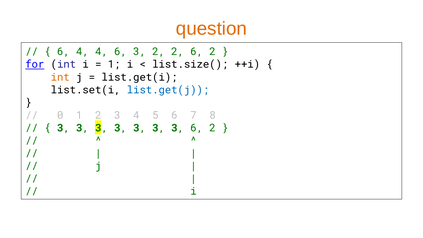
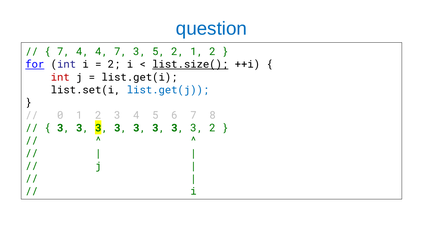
question colour: orange -> blue (211, 29)
6: 6 -> 7 (63, 52)
4 6: 6 -> 7 (120, 52)
3 2: 2 -> 5 (159, 52)
2 6: 6 -> 1 (197, 52)
1: 1 -> 2 (114, 64)
list.size( underline: none -> present (190, 64)
int colour: orange -> red (60, 77)
6: 6 -> 3 (197, 128)
